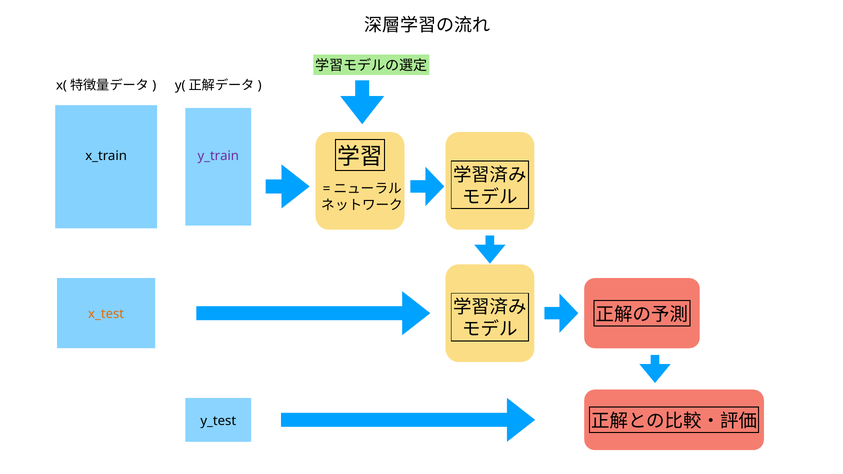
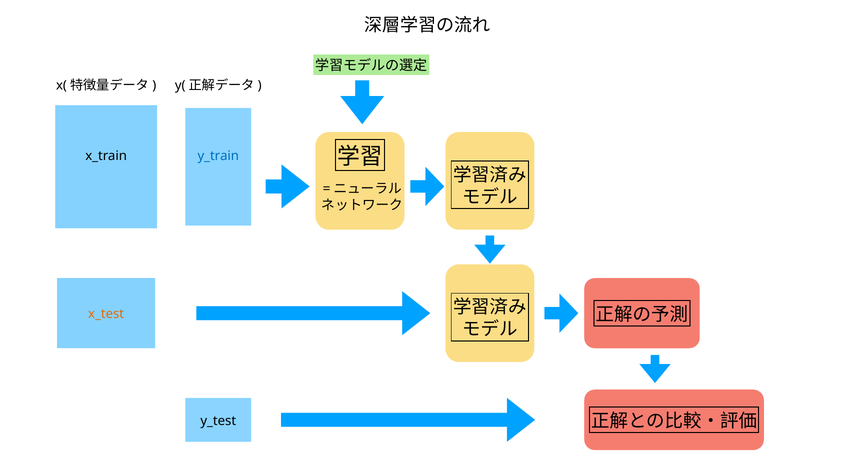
y_train colour: purple -> blue (218, 156)
